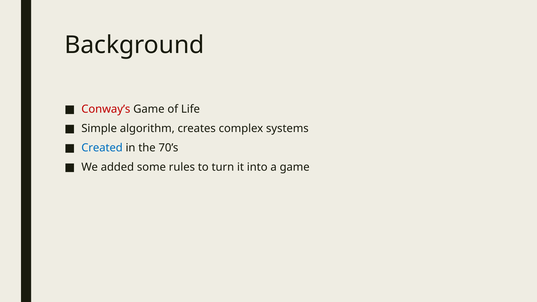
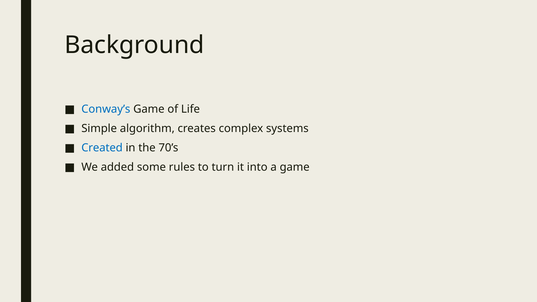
Conway’s colour: red -> blue (106, 109)
